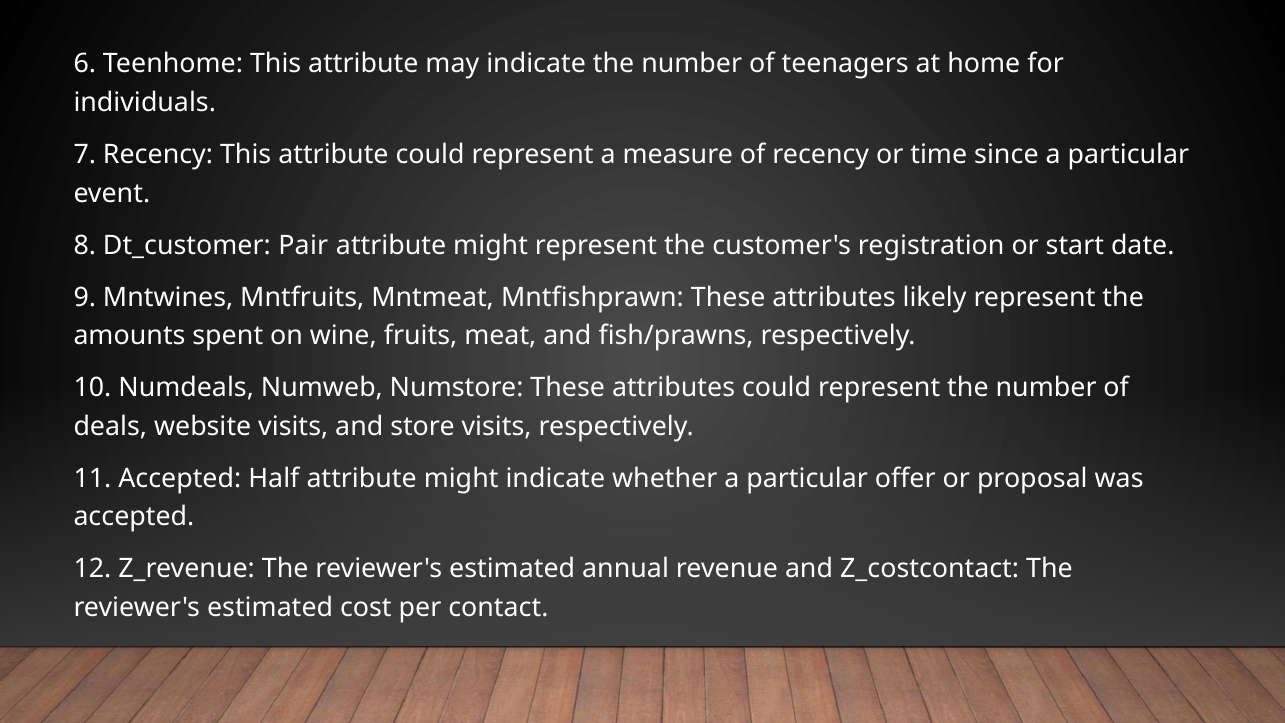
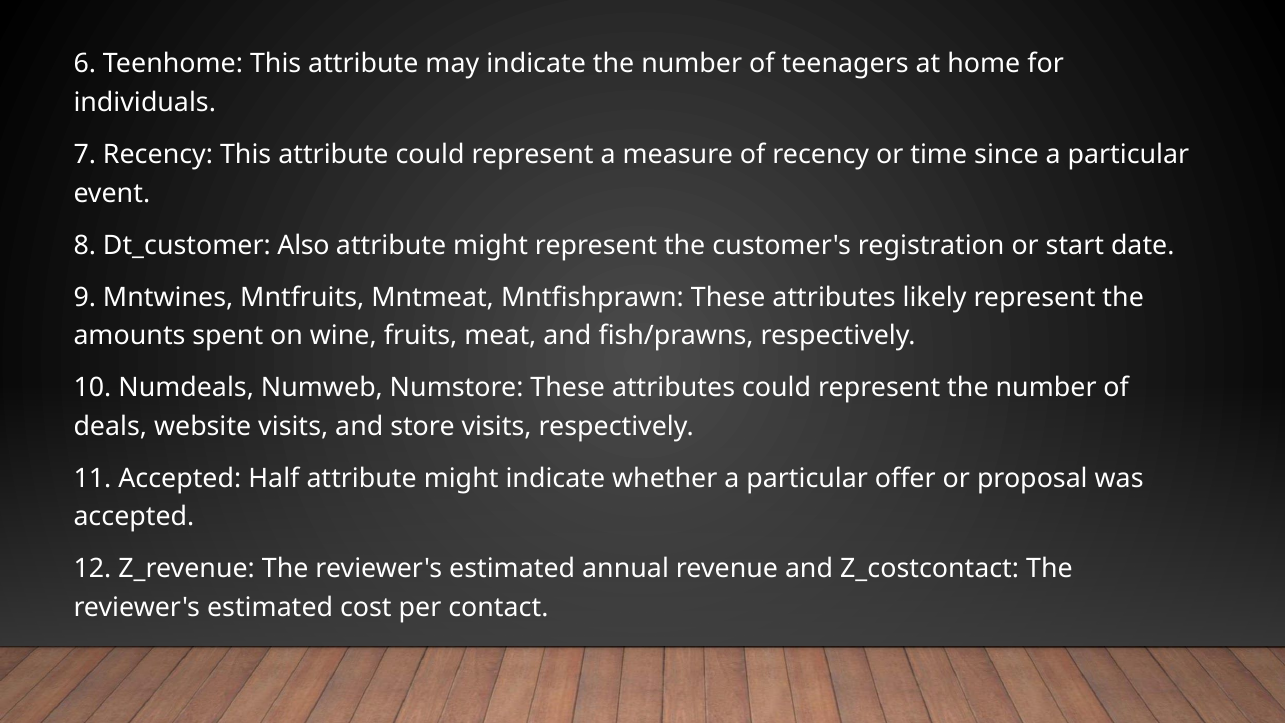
Pair: Pair -> Also (304, 245)
